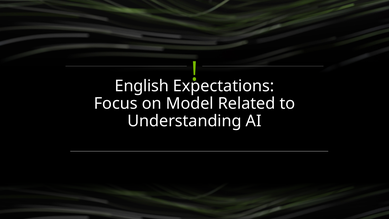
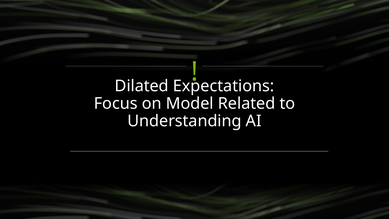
English: English -> Dilated (142, 86)
